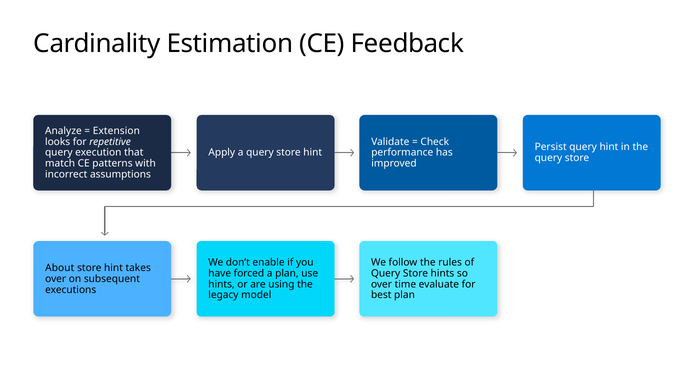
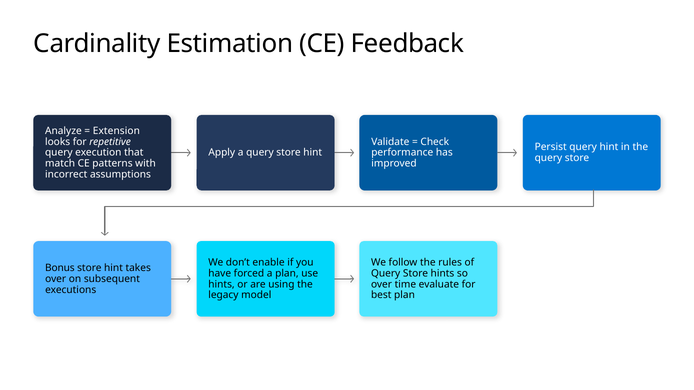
About: About -> Bonus (60, 268)
